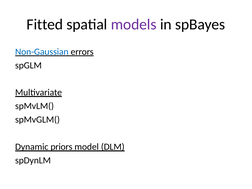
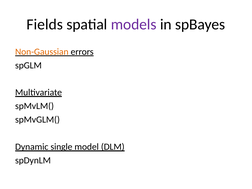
Fitted: Fitted -> Fields (45, 24)
Non-Gaussian colour: blue -> orange (42, 52)
priors: priors -> single (61, 147)
